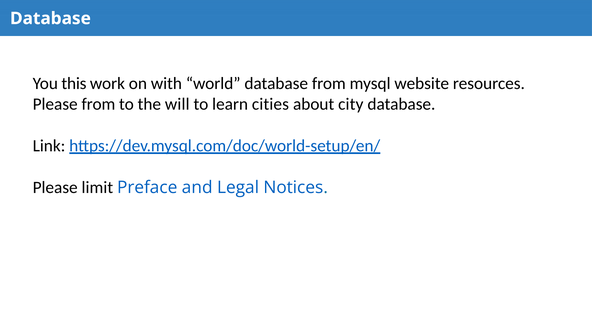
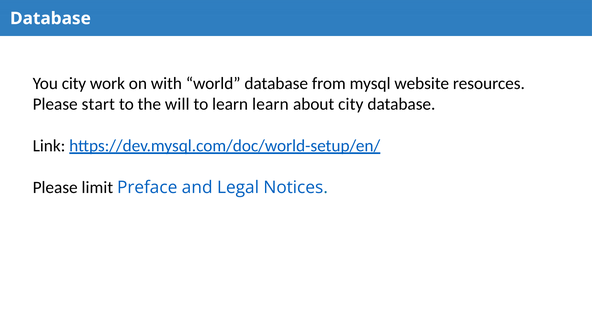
You this: this -> city (74, 84)
Please from: from -> start (98, 104)
learn cities: cities -> learn (270, 104)
